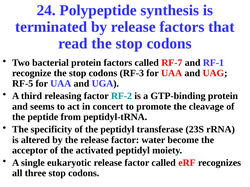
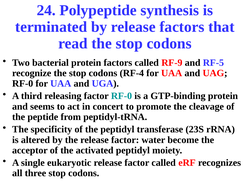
RF-7: RF-7 -> RF-9 (172, 63)
RF-1: RF-1 -> RF-5 (213, 63)
RF-3: RF-3 -> RF-4 (132, 73)
RF-5: RF-5 -> RF-0 (23, 84)
factor RF-2: RF-2 -> RF-0 (121, 96)
